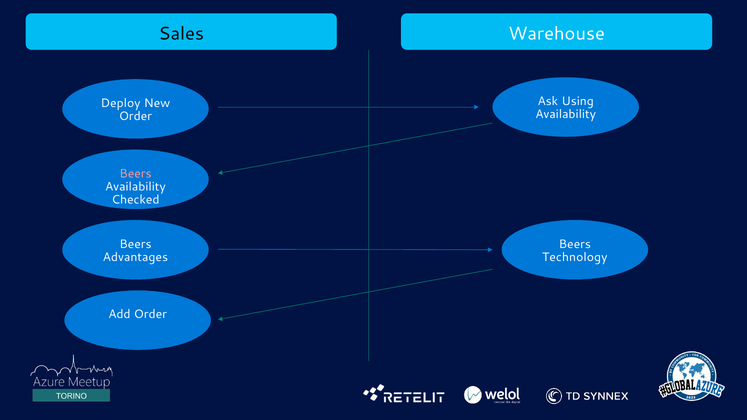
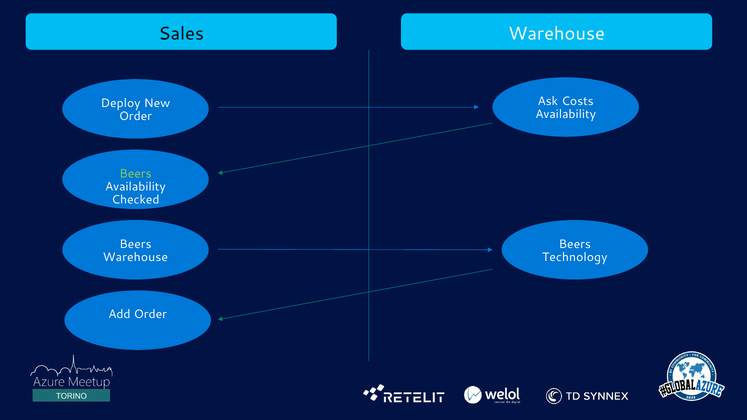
Using: Using -> Costs (578, 101)
Beers colour: pink -> light green (135, 174)
Advantages: Advantages -> Warehouse (135, 257)
